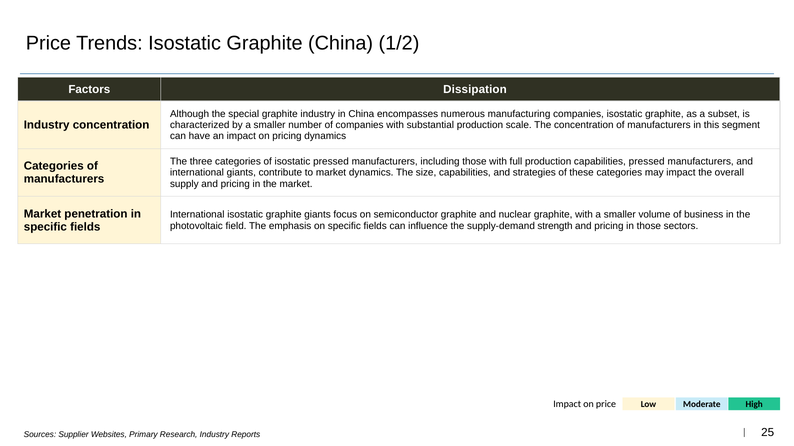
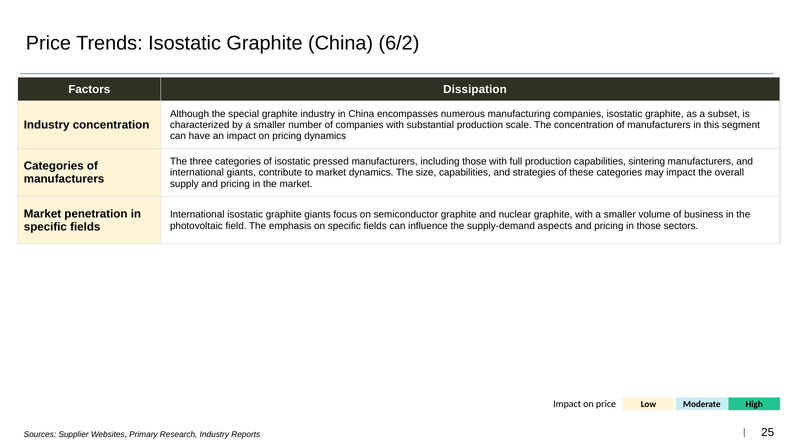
1/2: 1/2 -> 6/2 (399, 43)
capabilities pressed: pressed -> sintering (647, 162)
strength: strength -> aspects (555, 226)
